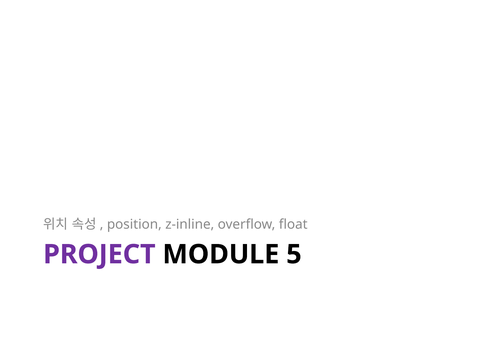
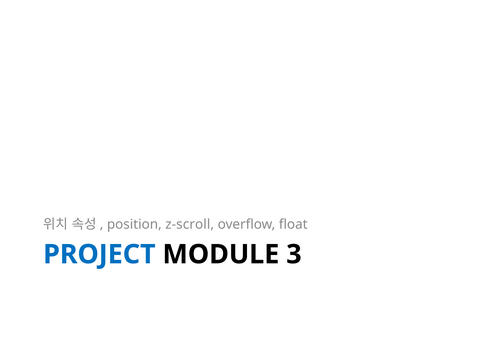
z-inline: z-inline -> z-scroll (190, 224)
PROJECT colour: purple -> blue (99, 254)
5: 5 -> 3 (294, 254)
